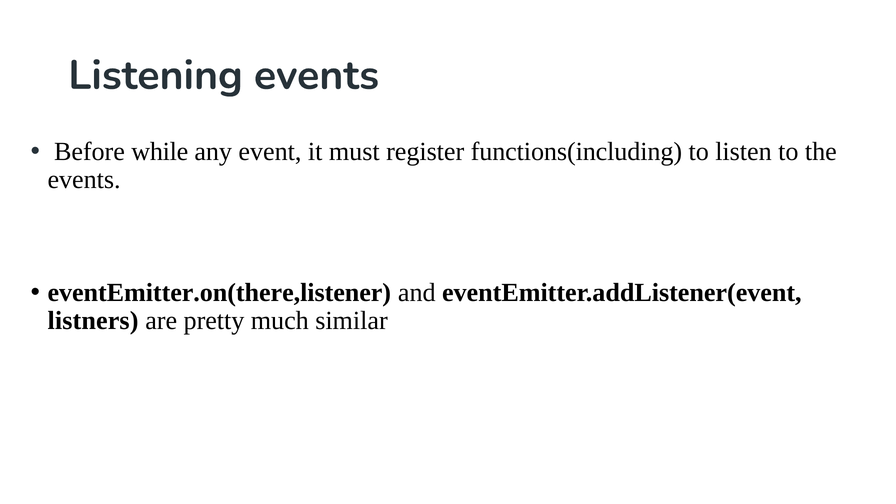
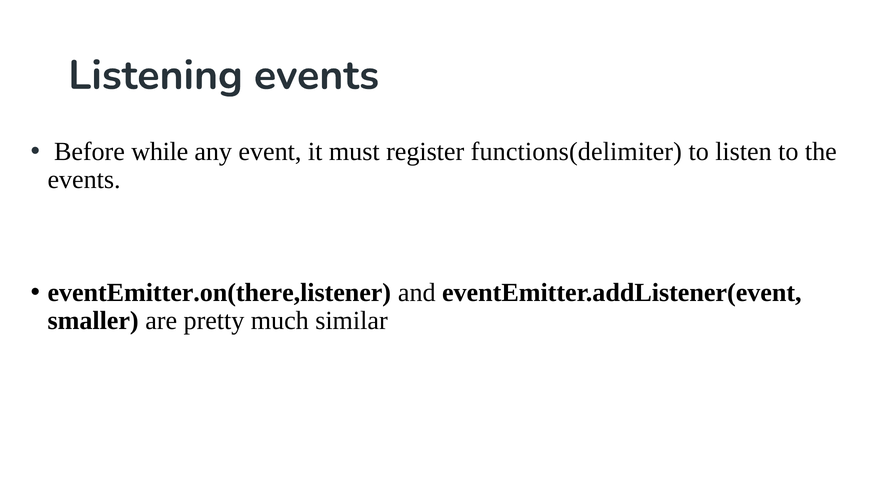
functions(including: functions(including -> functions(delimiter (576, 151)
listners: listners -> smaller (93, 321)
